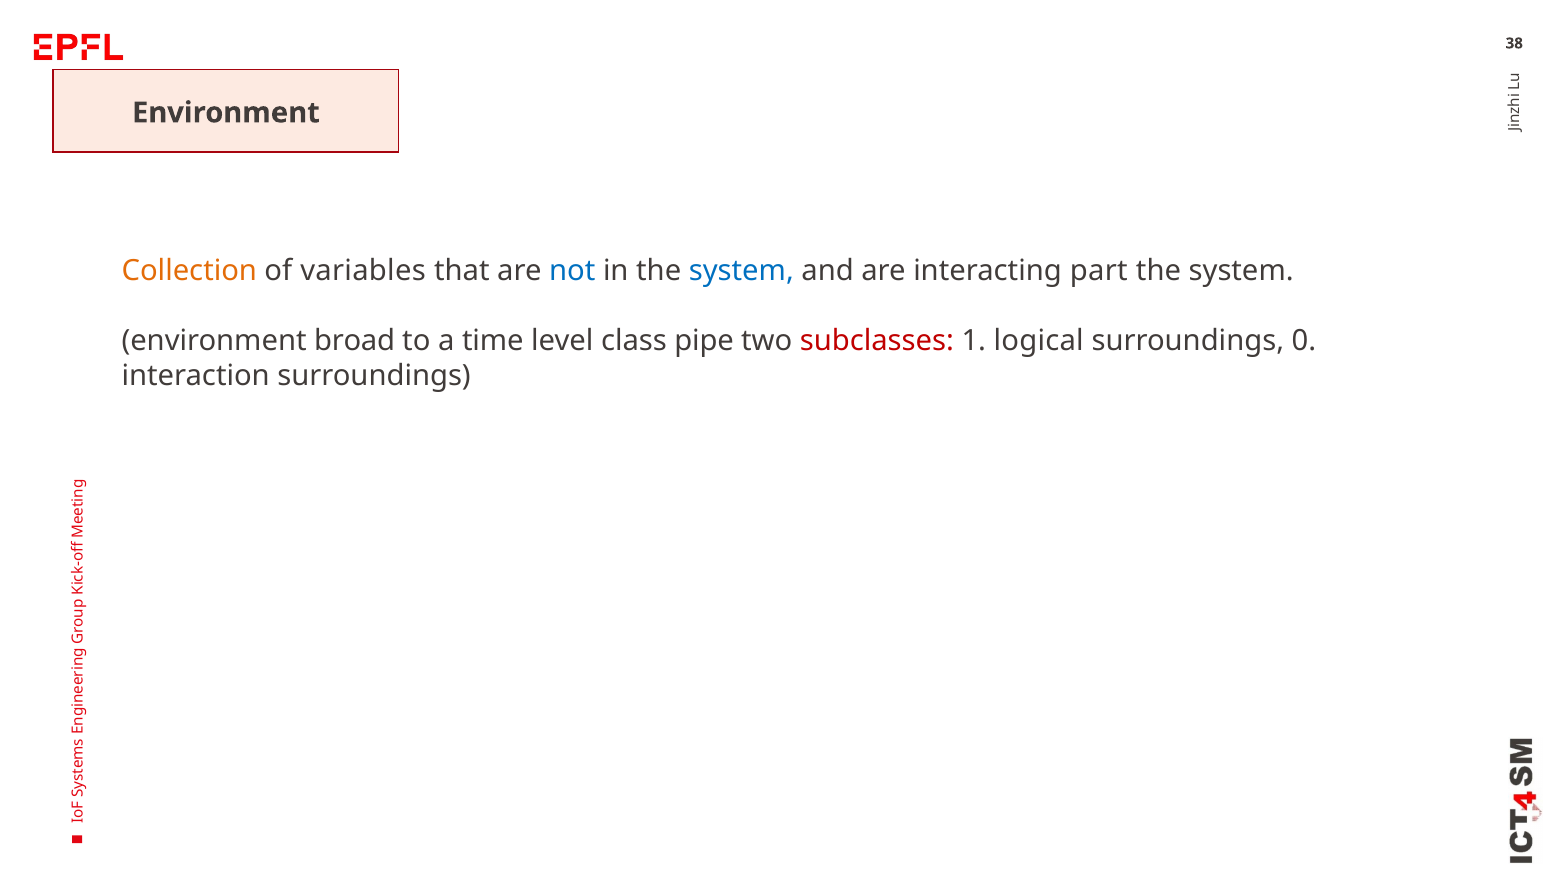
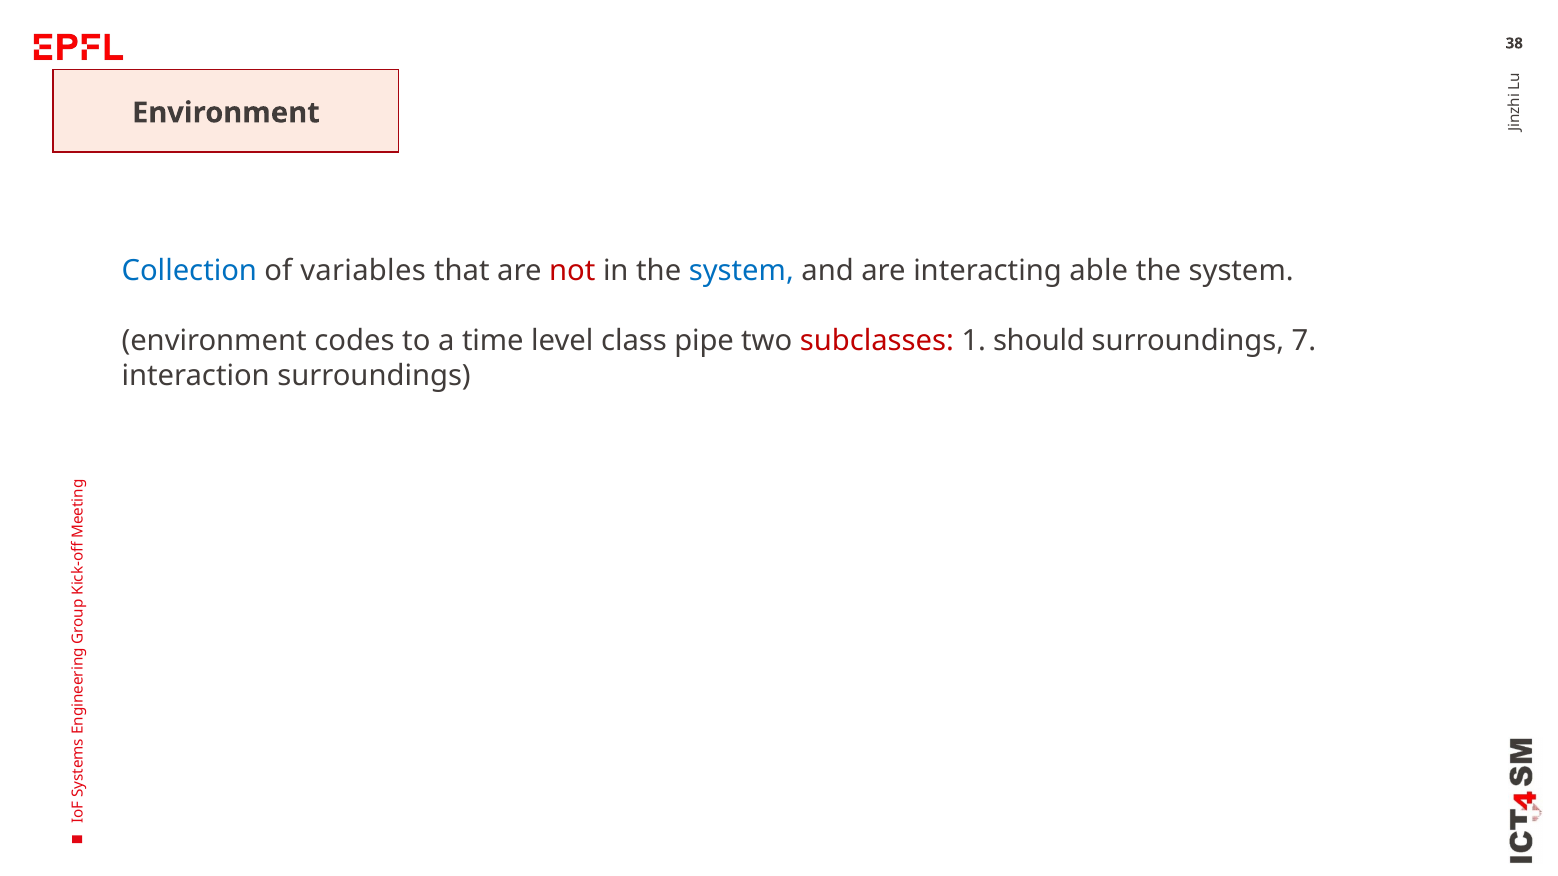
Collection colour: orange -> blue (189, 271)
not colour: blue -> red (572, 271)
part: part -> able (1099, 271)
broad: broad -> codes (354, 341)
logical: logical -> should (1039, 341)
0: 0 -> 7 (1304, 341)
